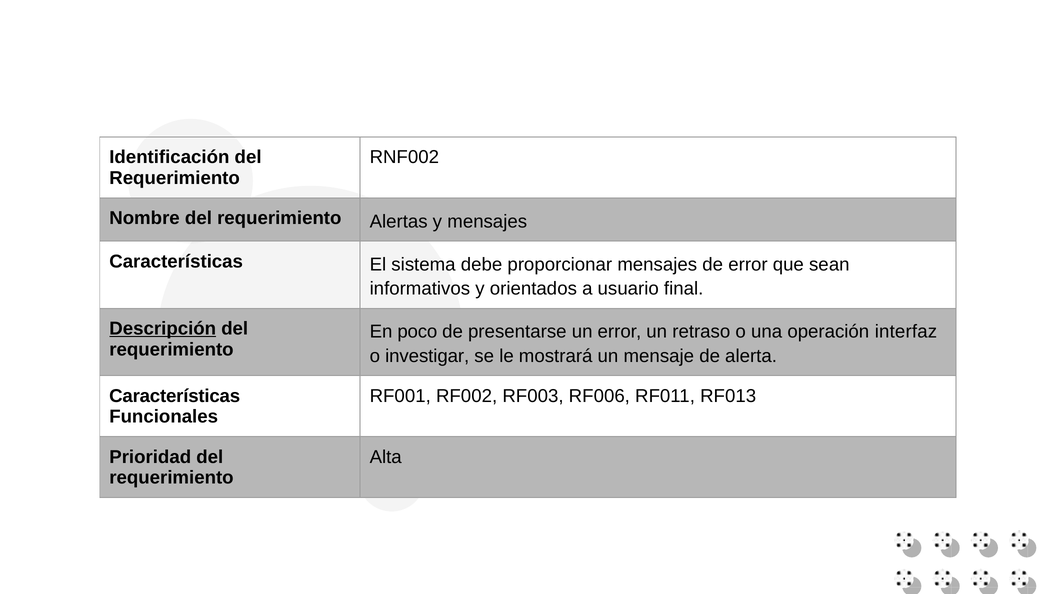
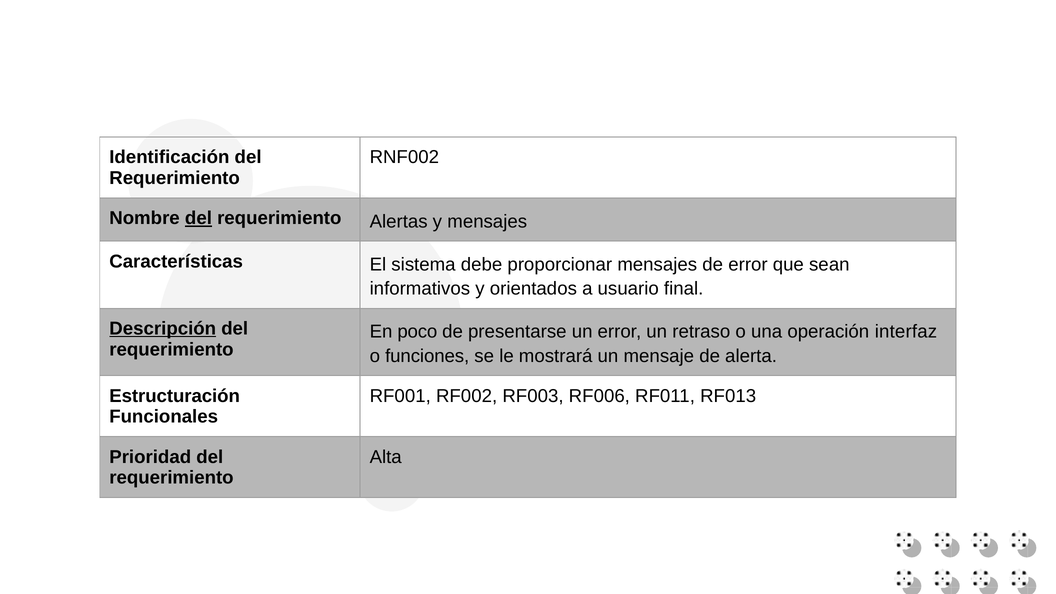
del underline: none -> present (198, 218)
investigar: investigar -> funciones (427, 356)
Características: Características -> Estructuración (175, 396)
